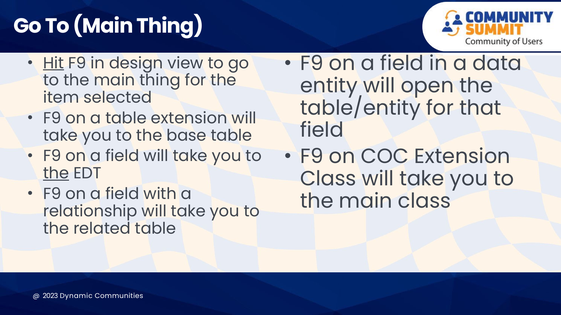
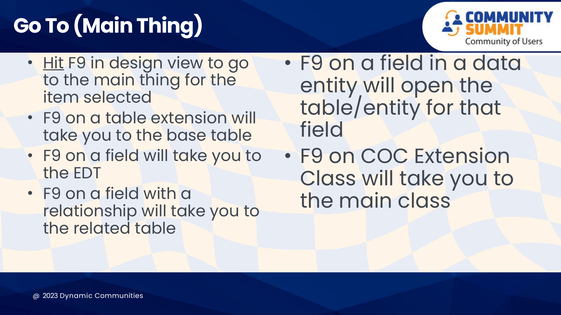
the underline: present -> none (56, 174)
